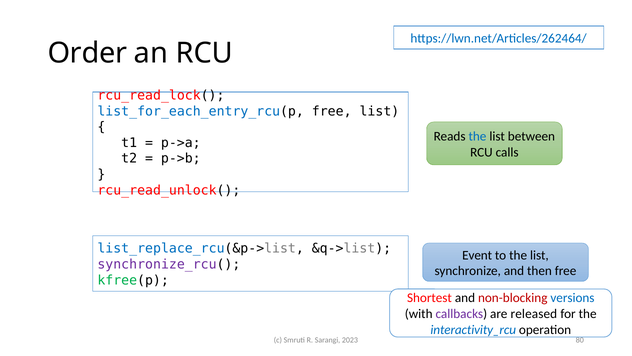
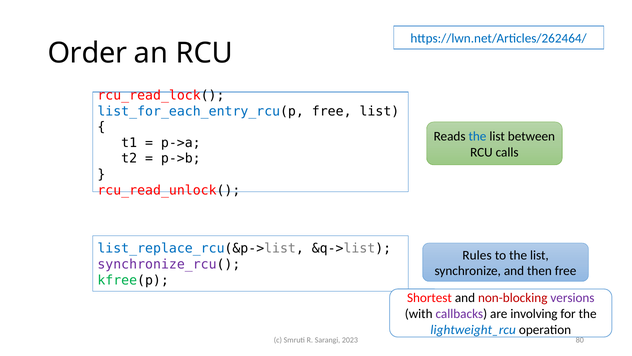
Event: Event -> Rules (477, 255)
versions colour: blue -> purple (572, 298)
released: released -> involving (534, 313)
interactivity_rcu: interactivity_rcu -> lightweight_rcu (473, 329)
